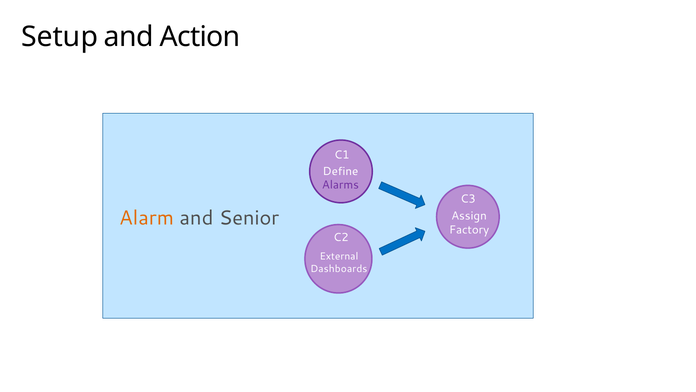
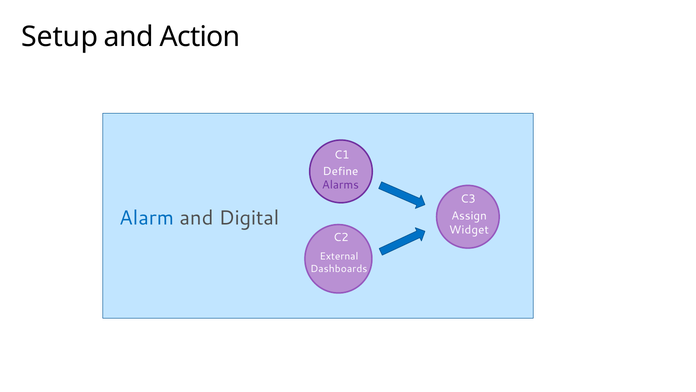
Alarm colour: orange -> blue (147, 218)
Senior: Senior -> Digital (249, 218)
Factory: Factory -> Widget (469, 230)
